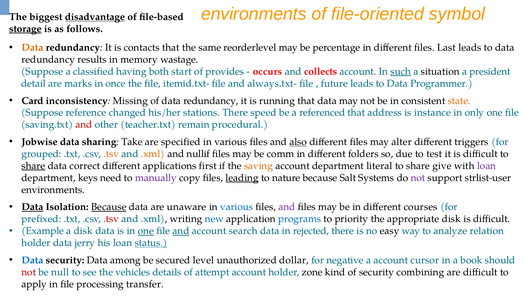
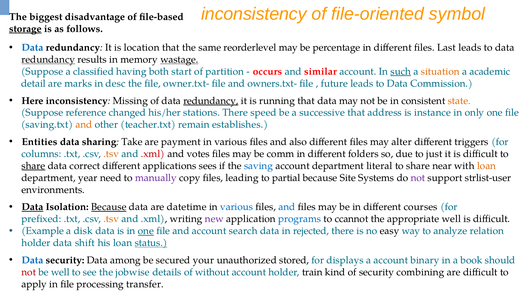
environments: environments -> inconsistency (254, 14)
disadvantage underline: present -> none (95, 17)
Data colour: orange -> blue (32, 48)
contacts: contacts -> location (142, 48)
redundancy underline: none -> present (48, 60)
wastage underline: none -> present (179, 60)
provides: provides -> partition (225, 72)
collects: collects -> similar (321, 72)
situation colour: black -> orange (440, 72)
president: president -> academic (490, 72)
once: once -> desc (116, 84)
itemid.txt-: itemid.txt- -> owner.txt- (186, 84)
always.txt-: always.txt- -> owners.txt- (272, 84)
Programmer: Programmer -> Commission (441, 84)
Card: Card -> Here (32, 101)
redundancy underline: none -> present (211, 101)
referenced: referenced -> successive (322, 113)
and colour: red -> orange (84, 125)
procedural: procedural -> establishes (240, 125)
Jobwise: Jobwise -> Entities (39, 142)
specified: specified -> payment (181, 142)
also underline: present -> none (298, 142)
grouped: grouped -> columns (41, 154)
.xml colour: orange -> red (153, 154)
nullif: nullif -> votes (198, 154)
test: test -> just (434, 154)
first: first -> sees (208, 166)
saving colour: orange -> blue (259, 166)
give: give -> near (442, 166)
loan colour: purple -> orange (487, 166)
keys: keys -> year (88, 178)
leading underline: present -> none (242, 178)
nature: nature -> partial (286, 178)
Salt: Salt -> Site (348, 178)
unaware: unaware -> datetime (187, 207)
and colour: purple -> blue (287, 207)
.tsv colour: red -> orange (111, 219)
new colour: blue -> purple (214, 219)
priority: priority -> ccannot (351, 219)
appropriate disk: disk -> well (451, 219)
and underline: present -> none (181, 231)
jerry: jerry -> shift (85, 243)
level: level -> your (203, 260)
dollar: dollar -> stored (294, 260)
negative: negative -> displays (345, 260)
cursor: cursor -> binary (425, 260)
be null: null -> well (60, 272)
vehicles: vehicles -> jobwise (133, 272)
attempt: attempt -> without (212, 272)
zone: zone -> train (312, 272)
